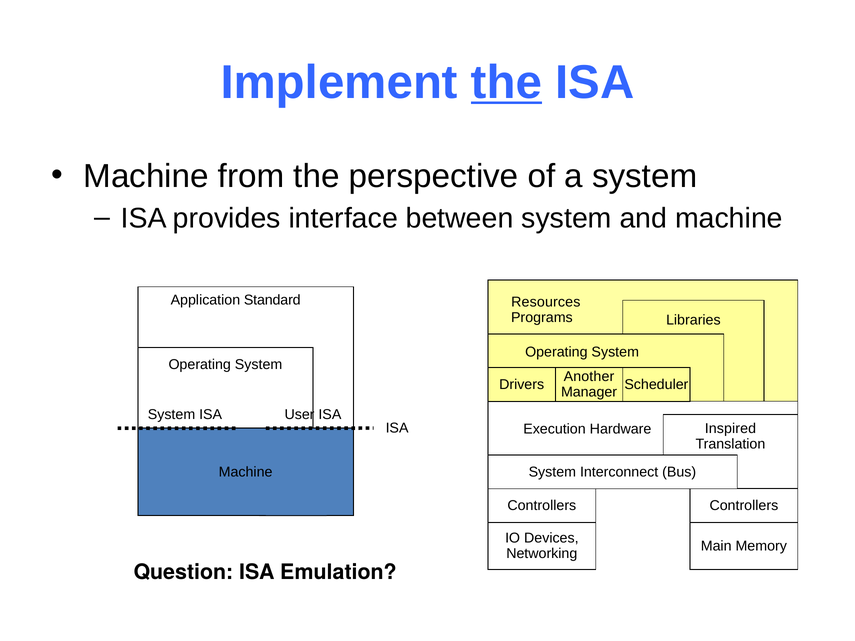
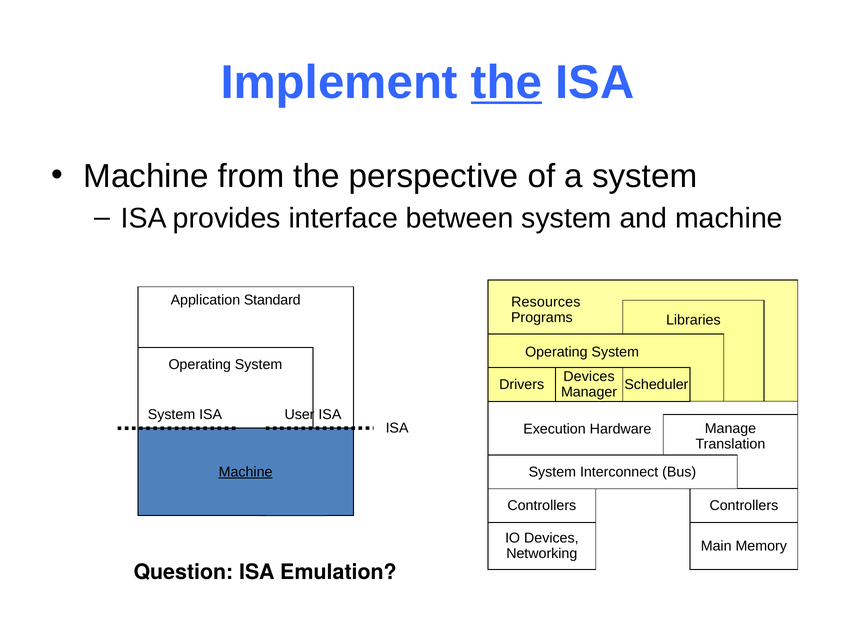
Another: Another -> Devices (589, 377)
Inspired: Inspired -> Manage (730, 429)
Machine underline: none -> present (246, 472)
